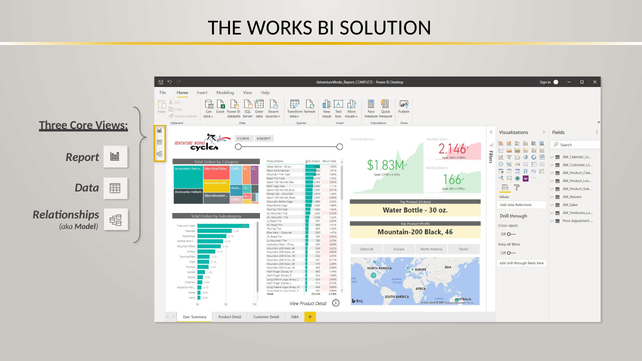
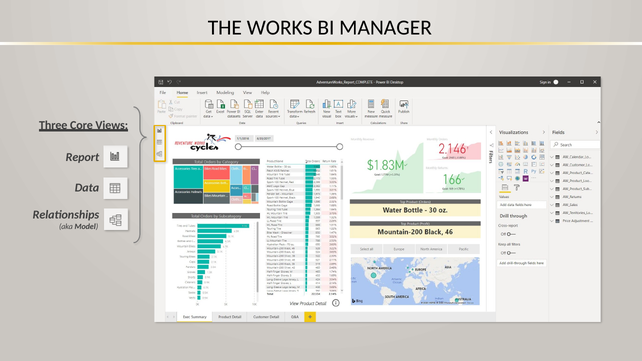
SOLUTION: SOLUTION -> MANAGER (386, 28)
